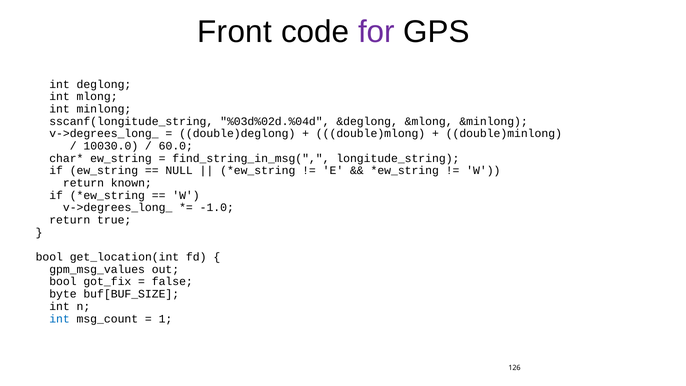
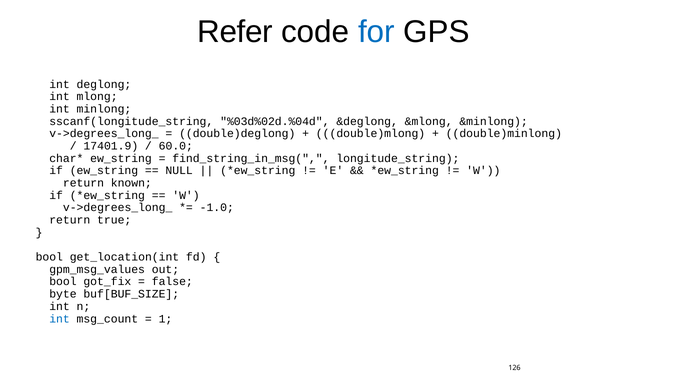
Front: Front -> Refer (235, 32)
for colour: purple -> blue (376, 32)
10030.0: 10030.0 -> 17401.9 (111, 146)
